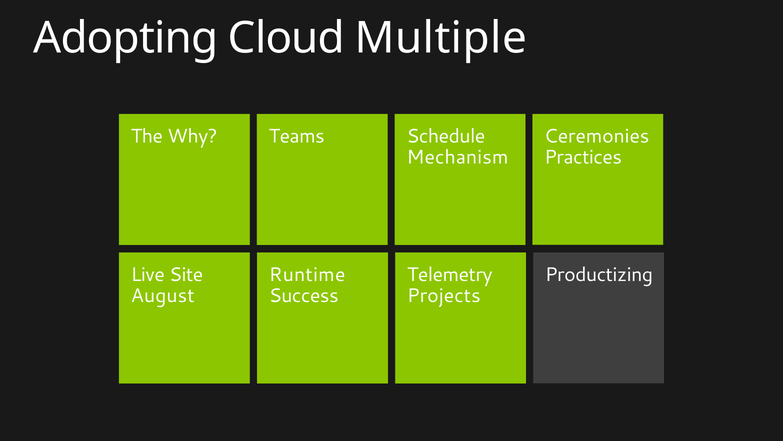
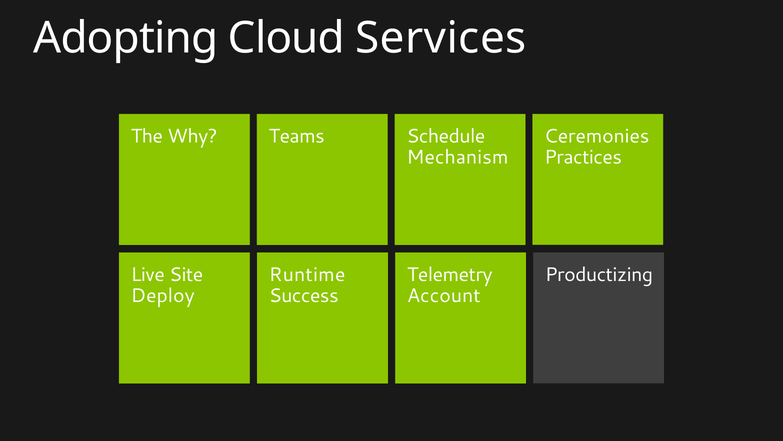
Multiple: Multiple -> Services (441, 38)
August: August -> Deploy (163, 295)
Projects: Projects -> Account (444, 295)
